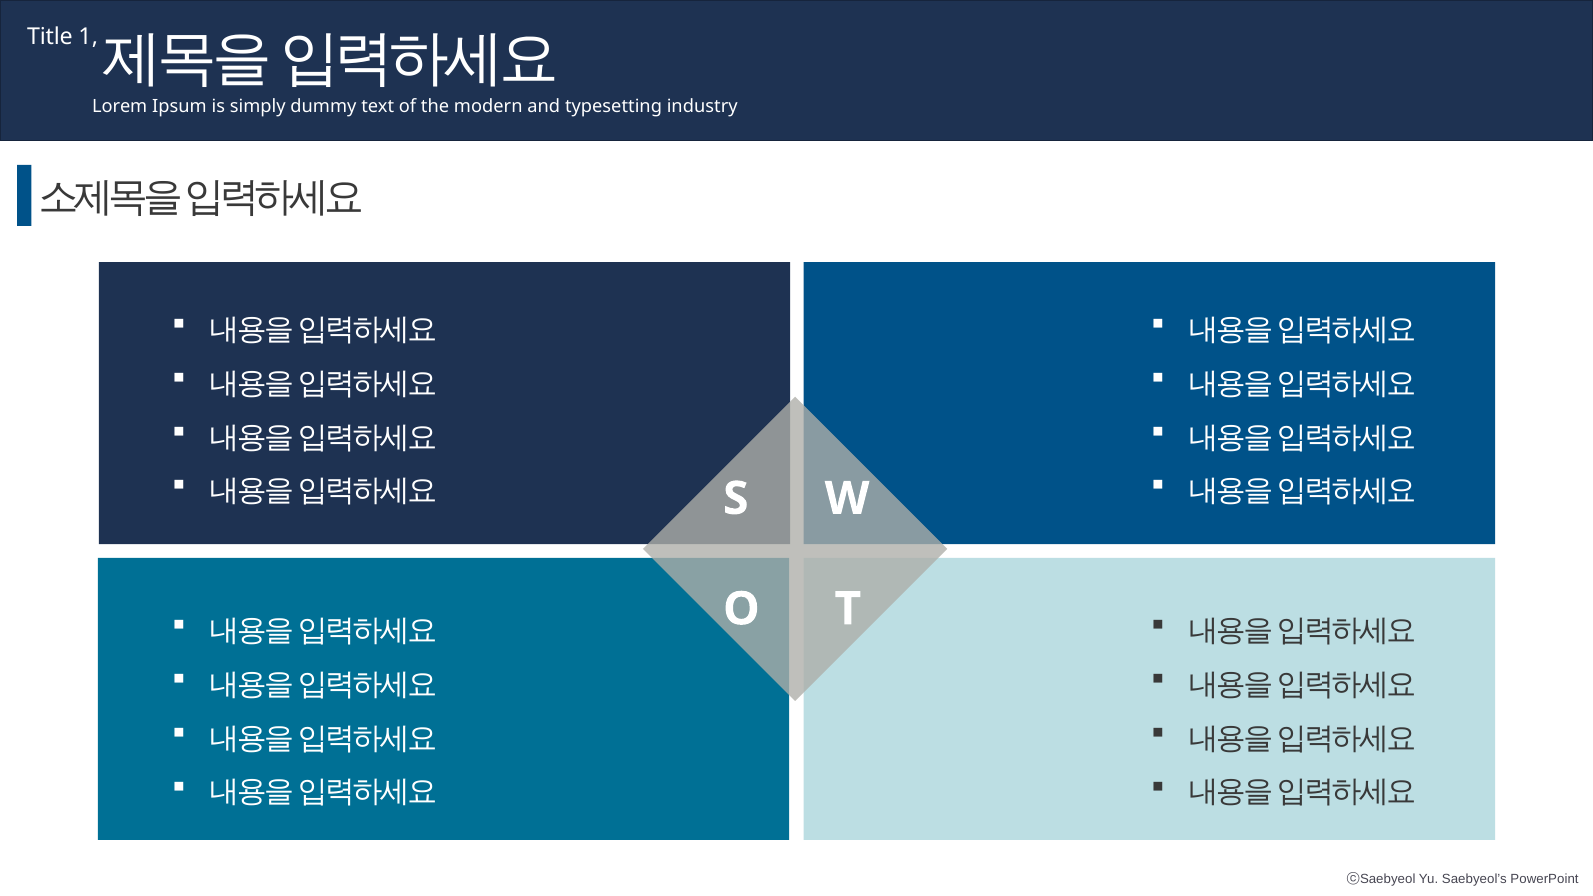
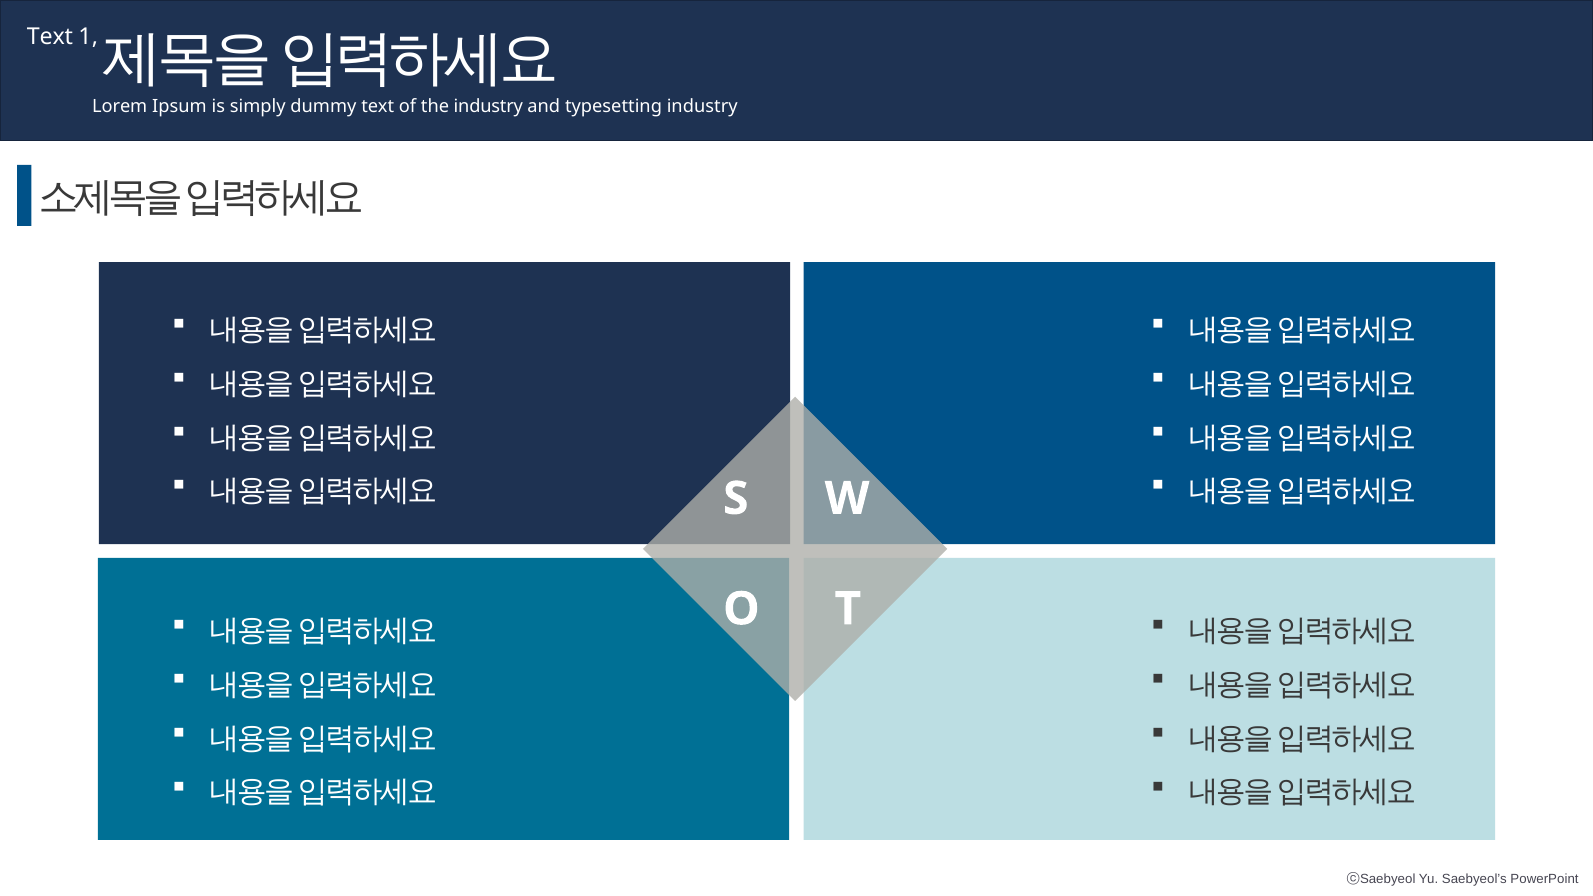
Title: Title -> Text (50, 37)
the modern: modern -> industry (488, 106)
